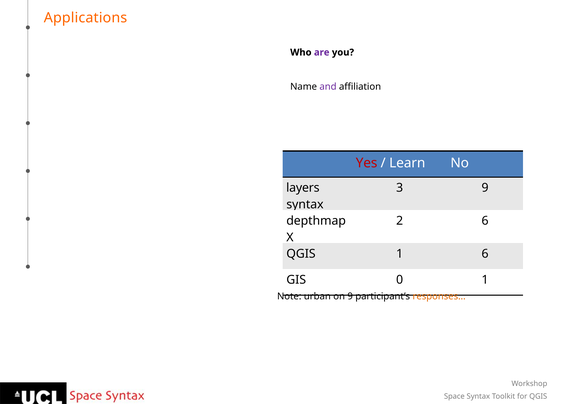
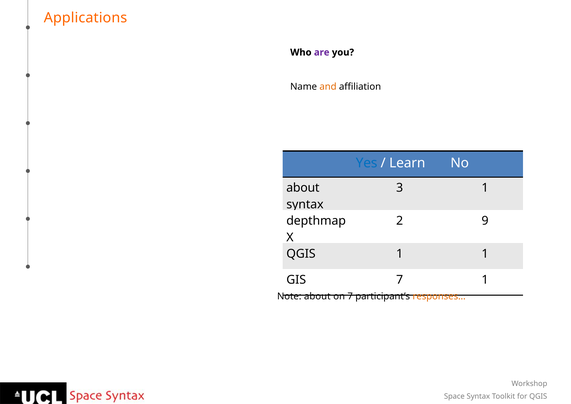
and colour: purple -> orange (328, 87)
Yes colour: red -> blue (367, 163)
layers: layers -> about (303, 188)
3 9: 9 -> 1 (485, 188)
2 6: 6 -> 9 (485, 221)
1 6: 6 -> 1 (485, 254)
GIS 0: 0 -> 7 (400, 280)
Note urban: urban -> about (317, 296)
on 9: 9 -> 7 (350, 296)
